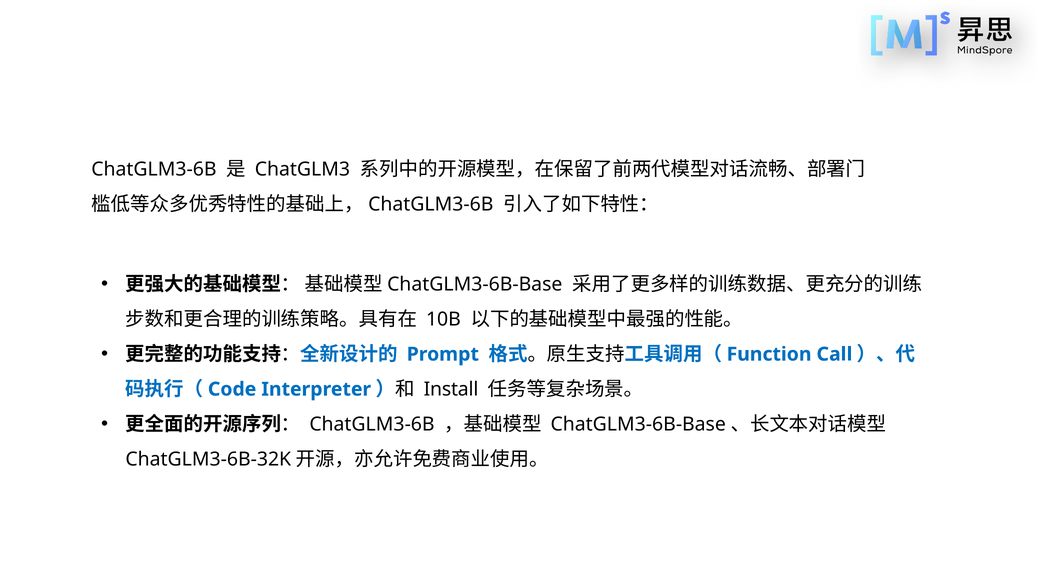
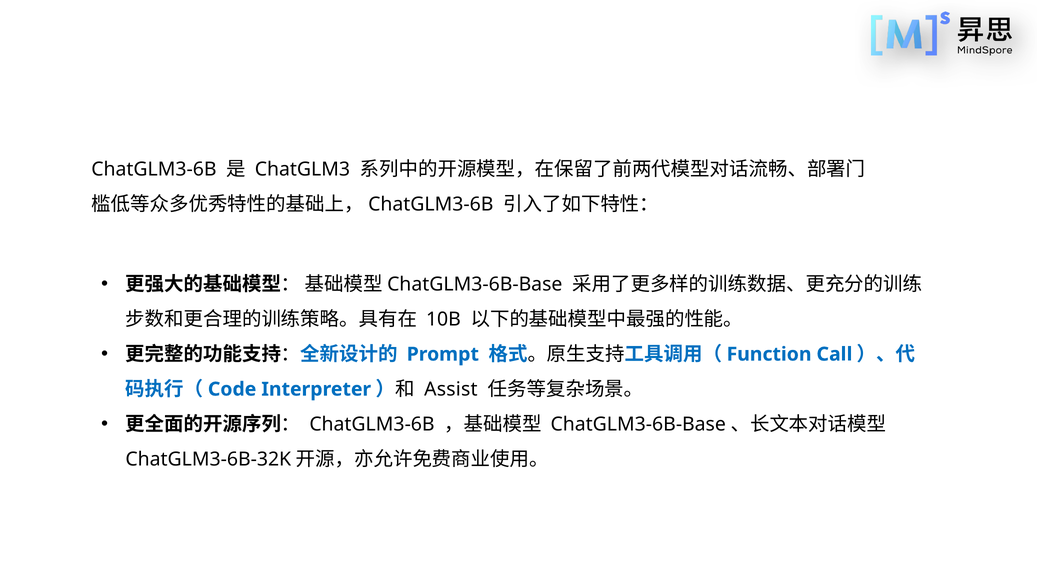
Install: Install -> Assist (451, 389)
